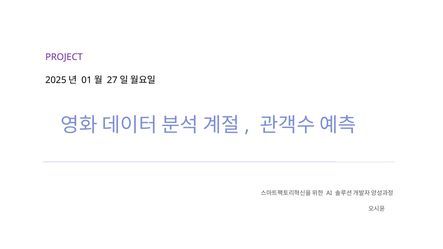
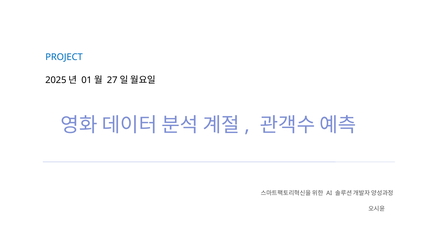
PROJECT colour: purple -> blue (64, 57)
